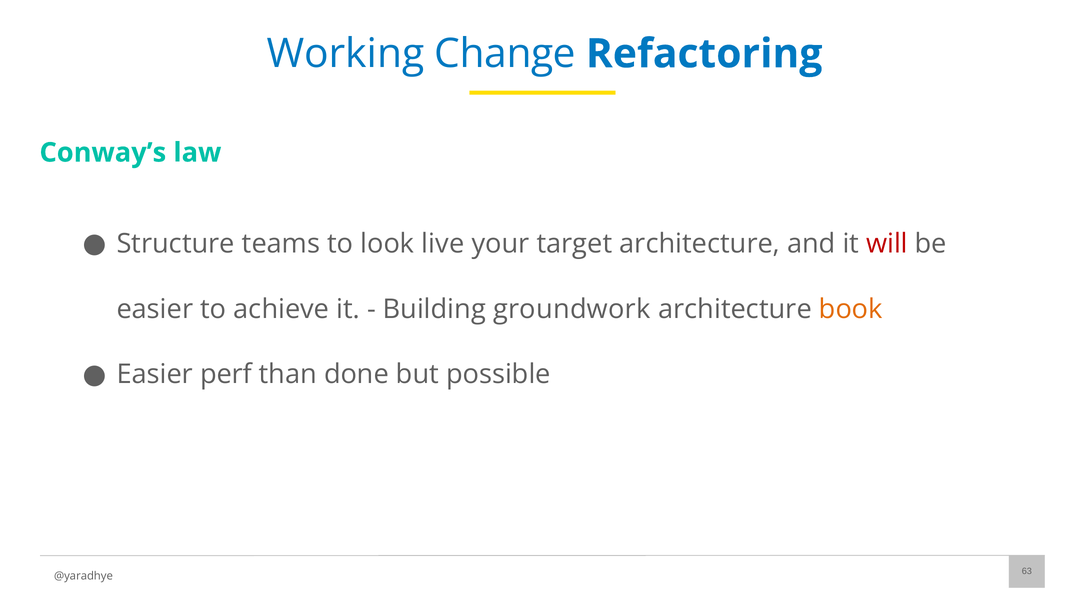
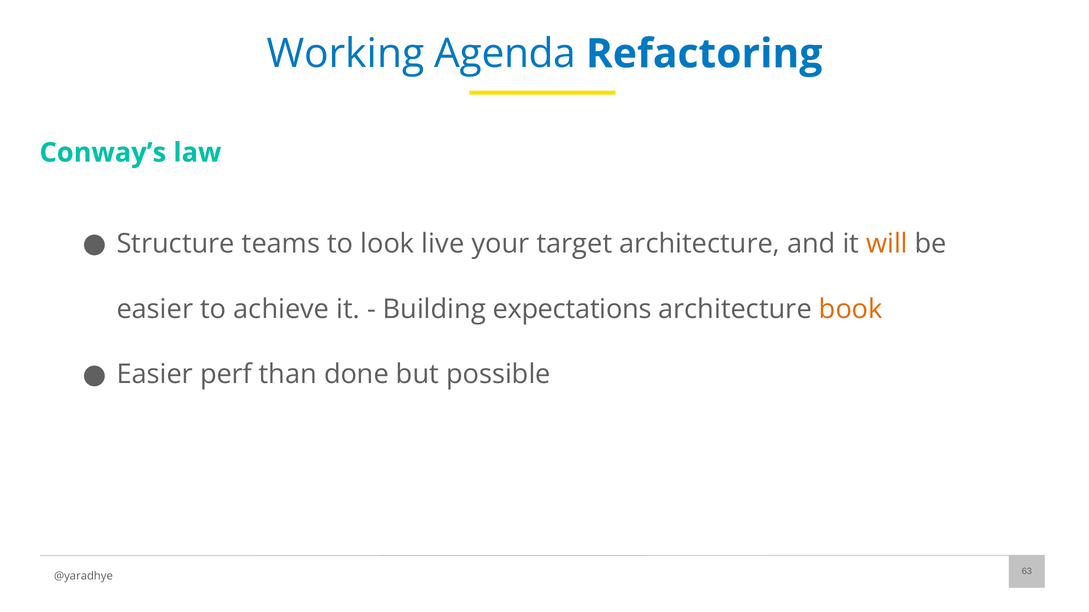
Change: Change -> Agenda (505, 54)
will colour: red -> orange (887, 244)
groundwork: groundwork -> expectations (572, 309)
